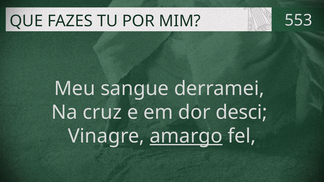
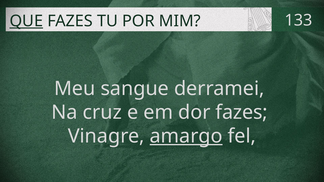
QUE underline: none -> present (26, 21)
553: 553 -> 133 (299, 20)
dor desci: desci -> fazes (242, 113)
